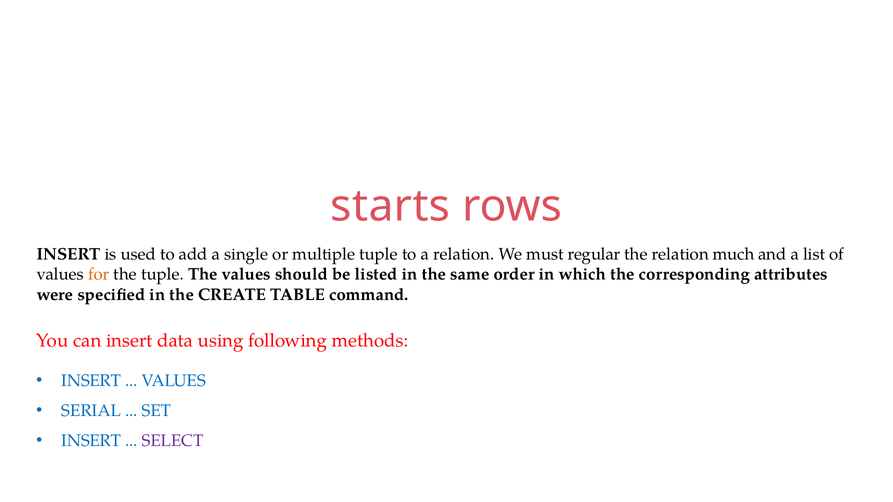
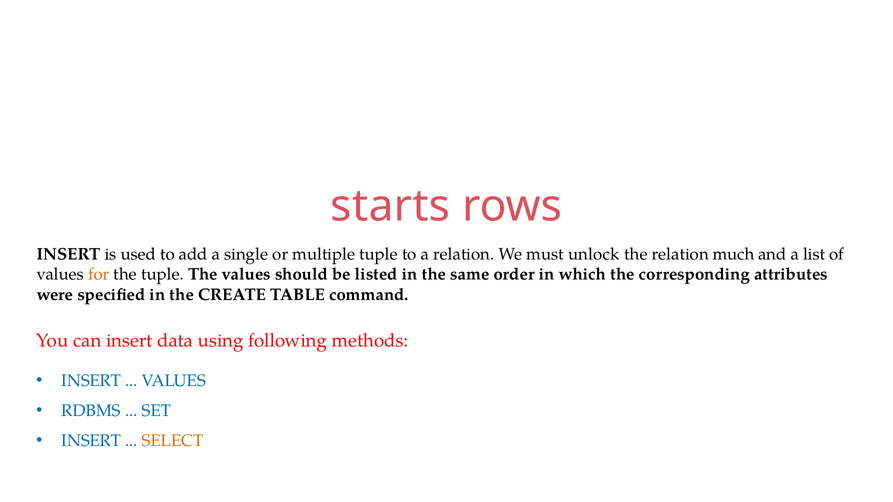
regular: regular -> unlock (594, 254)
SERIAL: SERIAL -> RDBMS (91, 411)
SELECT colour: purple -> orange (173, 441)
